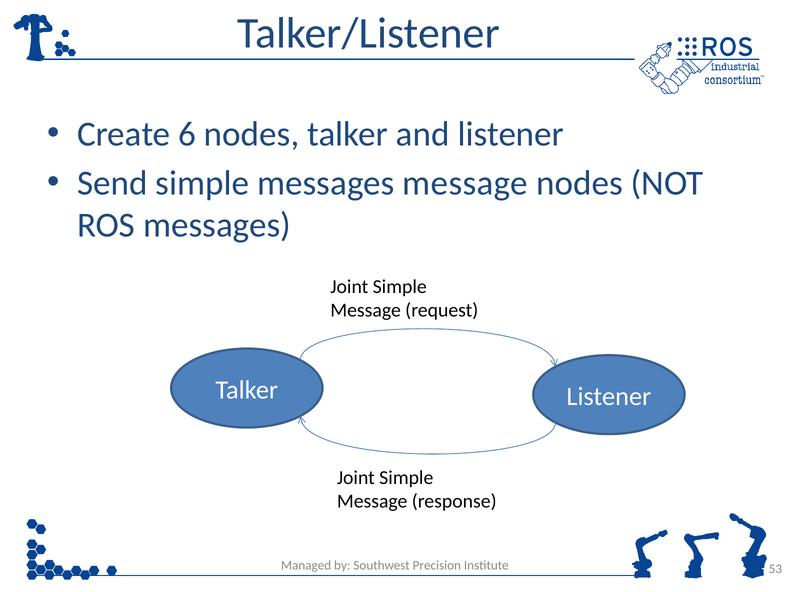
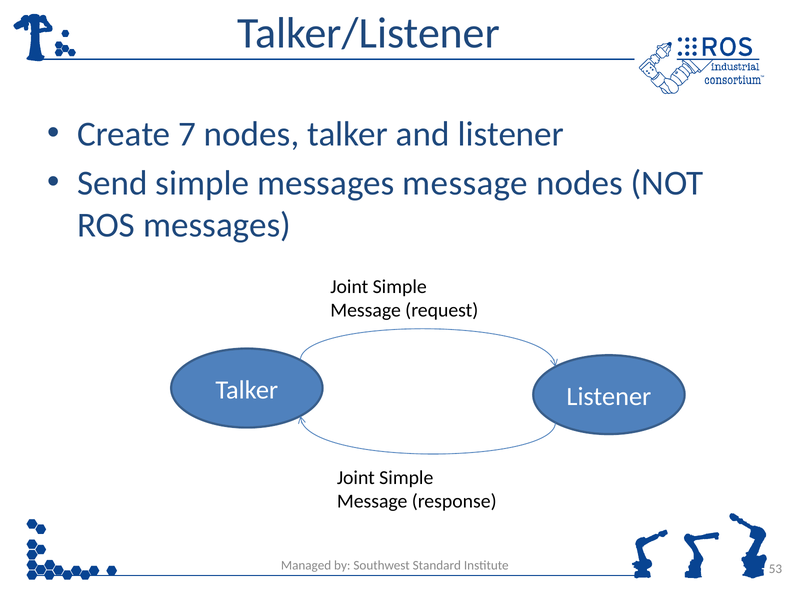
6: 6 -> 7 (187, 134)
Precision: Precision -> Standard (437, 566)
